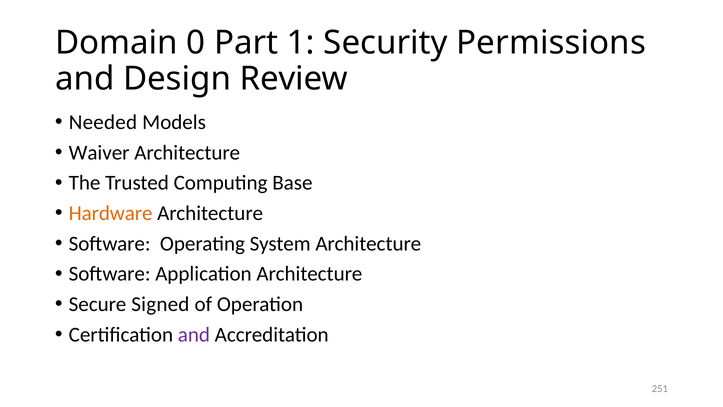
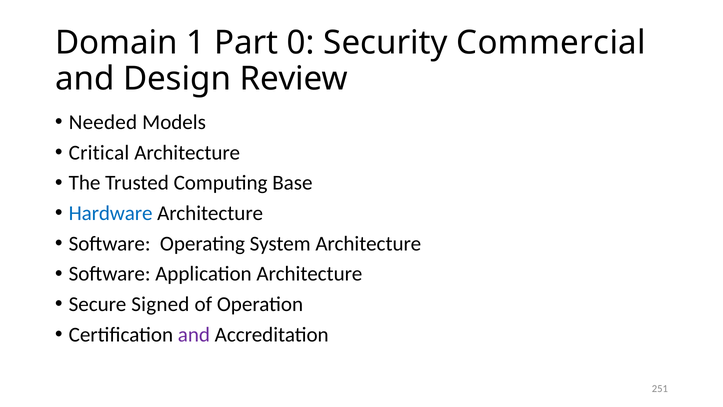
0: 0 -> 1 (196, 43)
1: 1 -> 0 (301, 43)
Permissions: Permissions -> Commercial (551, 43)
Waiver: Waiver -> Critical (99, 153)
Hardware colour: orange -> blue (111, 213)
